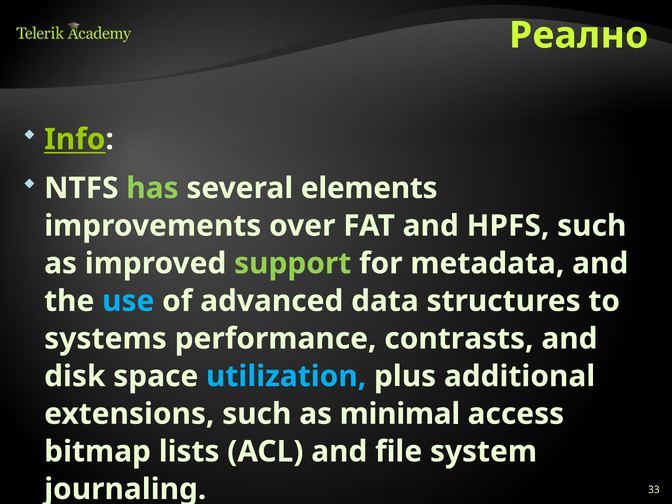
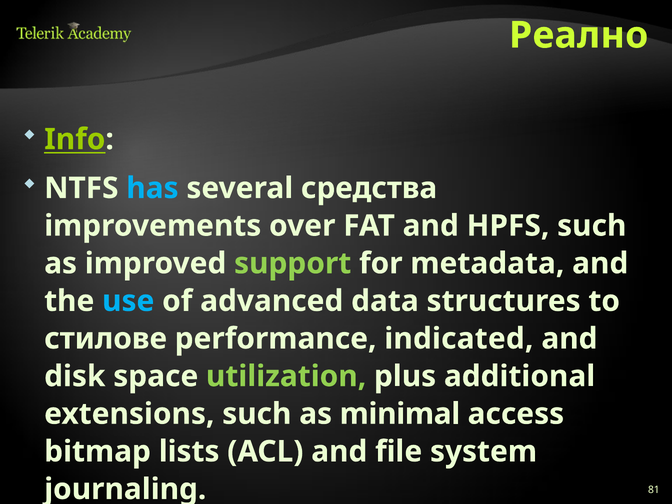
has colour: light green -> light blue (152, 188)
elements: elements -> средства (369, 188)
systems: systems -> стилове (106, 339)
contrasts: contrasts -> indicated (459, 339)
utilization colour: light blue -> light green (286, 376)
33: 33 -> 81 (654, 490)
